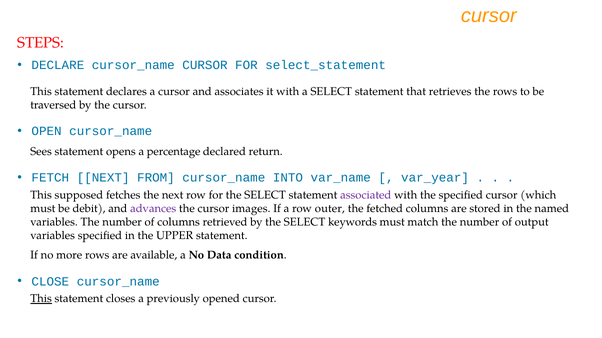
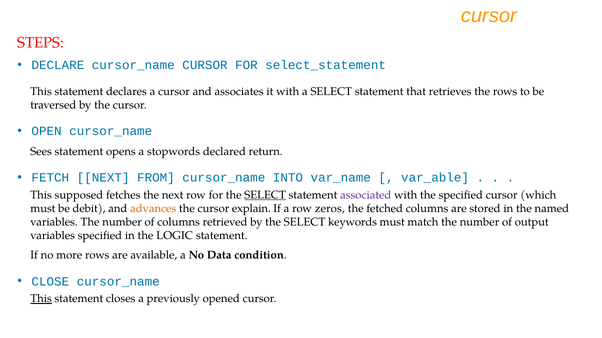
percentage: percentage -> stopwords (174, 152)
var_year: var_year -> var_able (435, 178)
SELECT underline: none -> present (265, 195)
advances colour: purple -> orange (153, 209)
images: images -> explain (251, 209)
outer: outer -> zeros (330, 209)
UPPER: UPPER -> LOGIC (175, 236)
